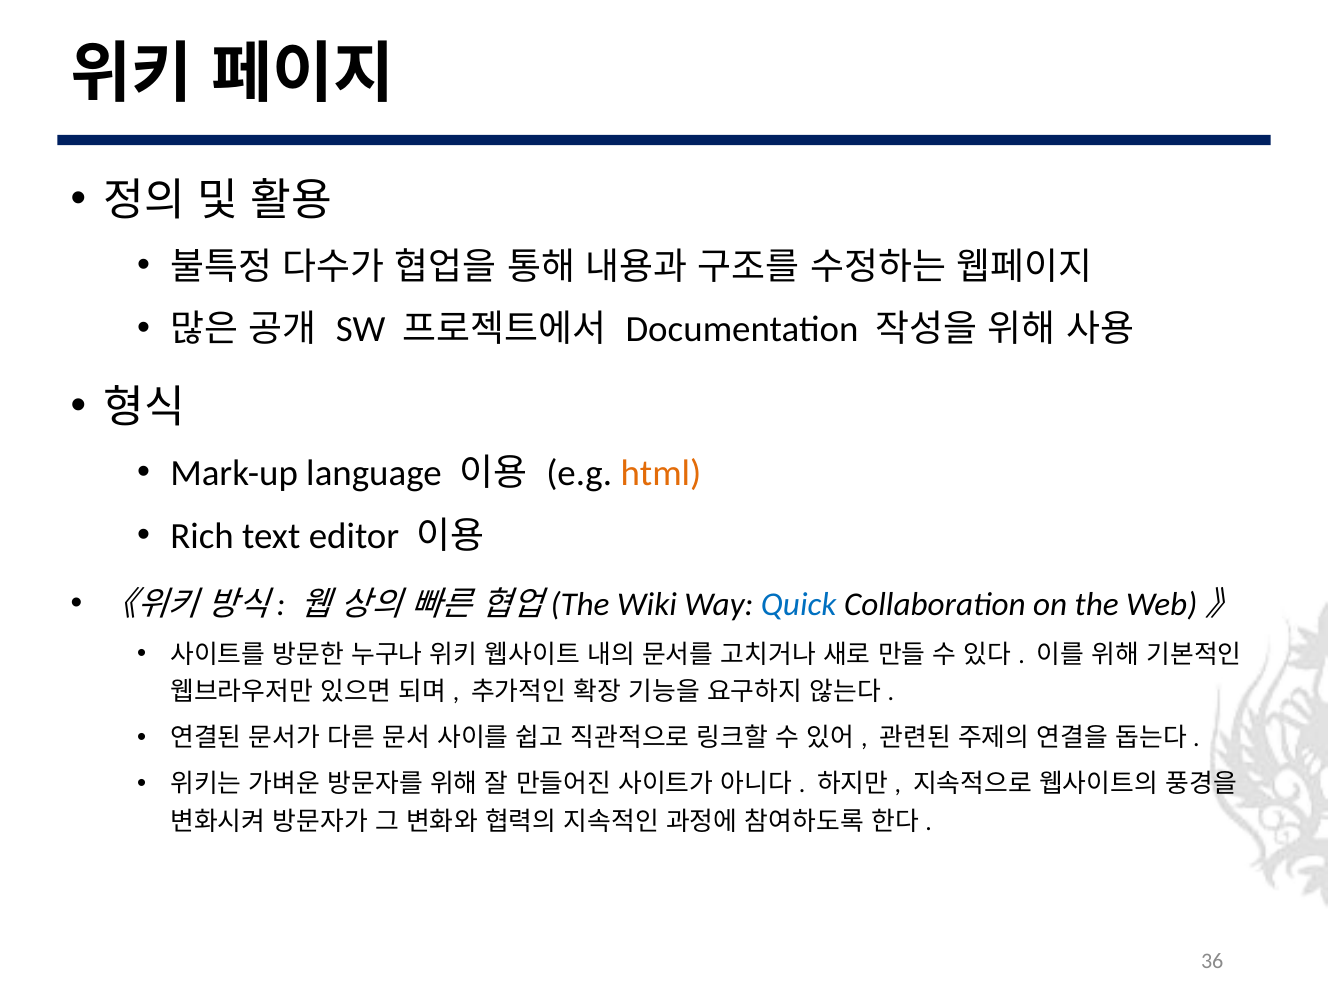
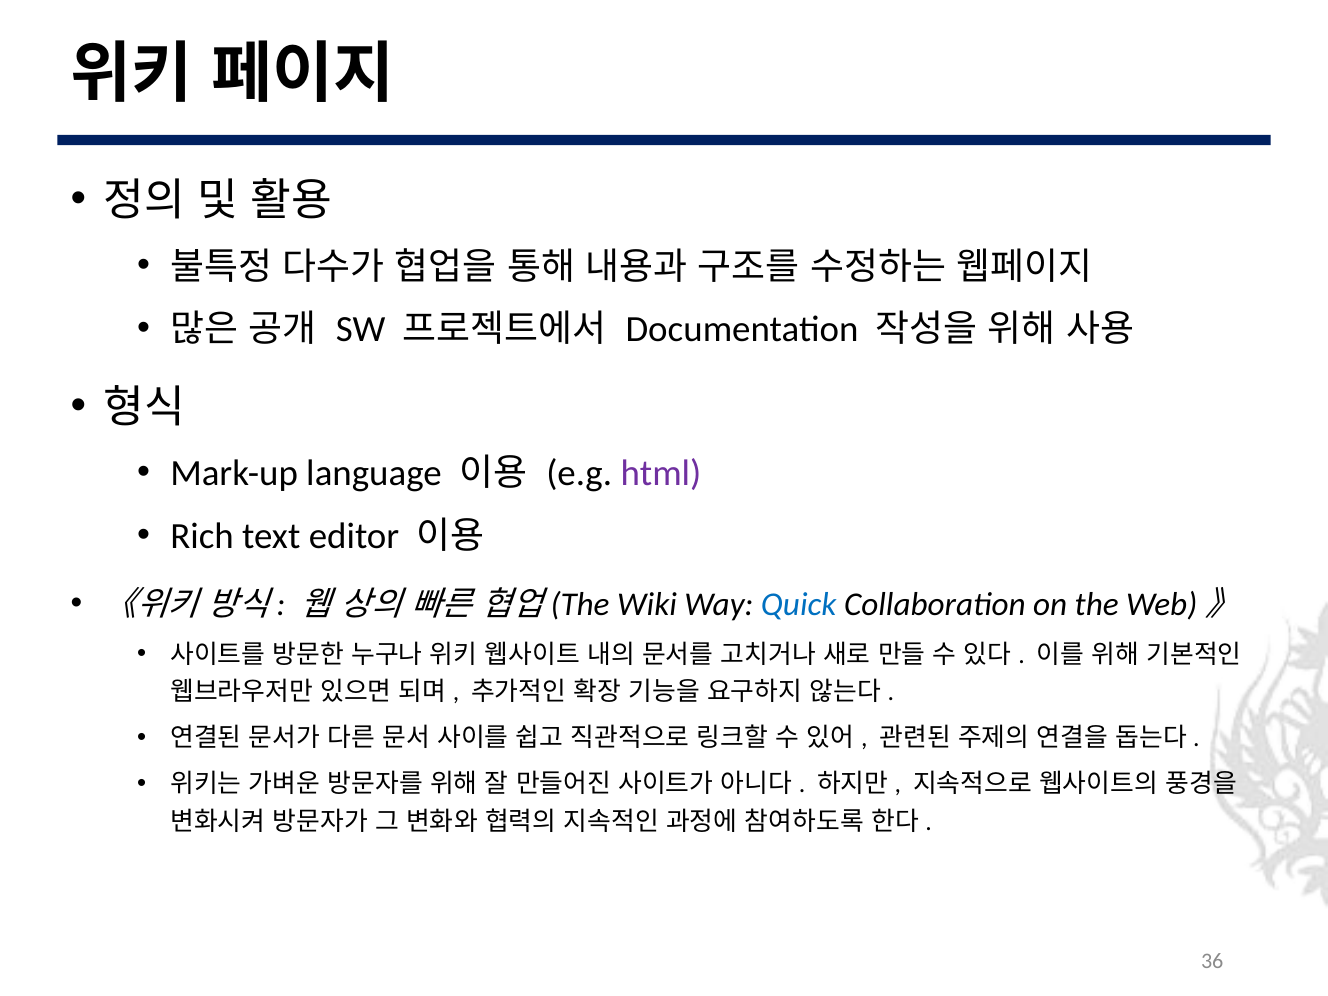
html colour: orange -> purple (661, 474)
